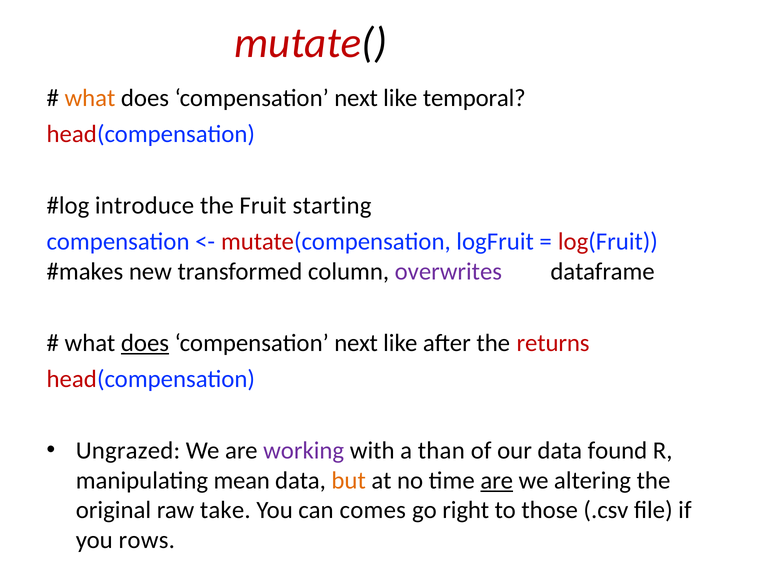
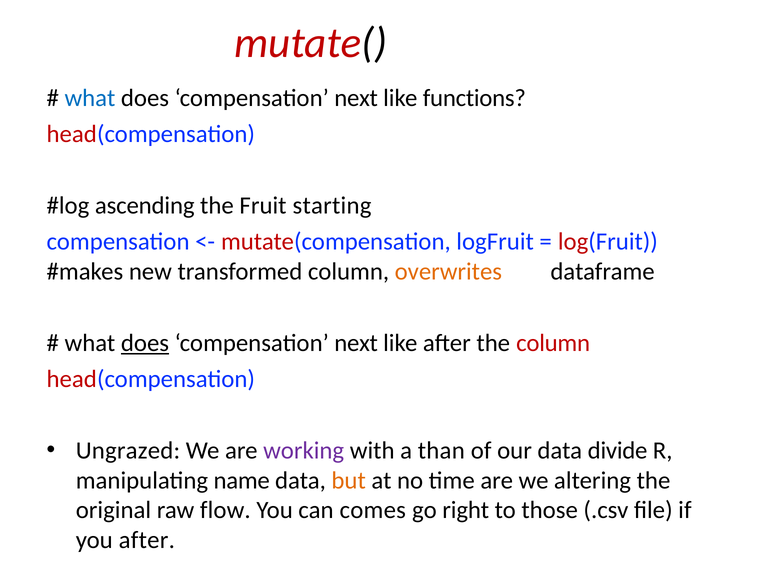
what colour: orange -> blue (90, 98)
temporal: temporal -> functions (474, 98)
introduce: introduce -> ascending (145, 206)
overwrites colour: purple -> orange (448, 271)
the returns: returns -> column (553, 343)
found: found -> divide (618, 450)
mean: mean -> name (242, 480)
are underline: present -> none (497, 480)
take: take -> flow (225, 510)
you rows: rows -> after (147, 540)
